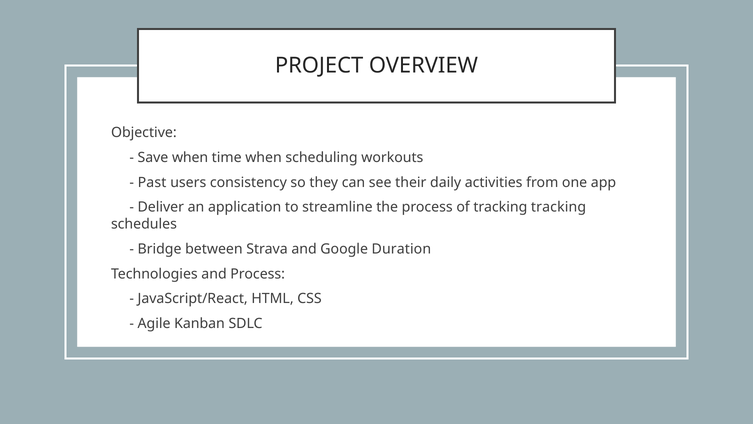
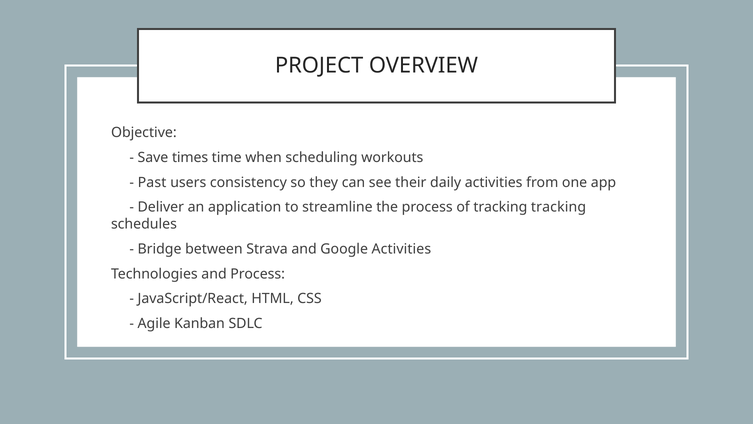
Save when: when -> times (190, 157)
Google Duration: Duration -> Activities (401, 249)
